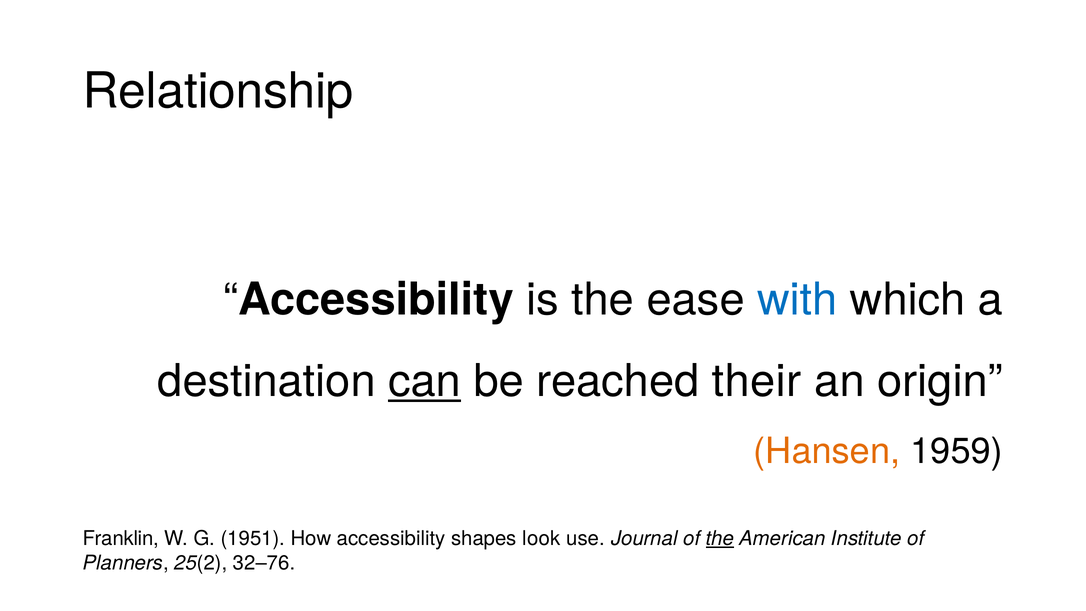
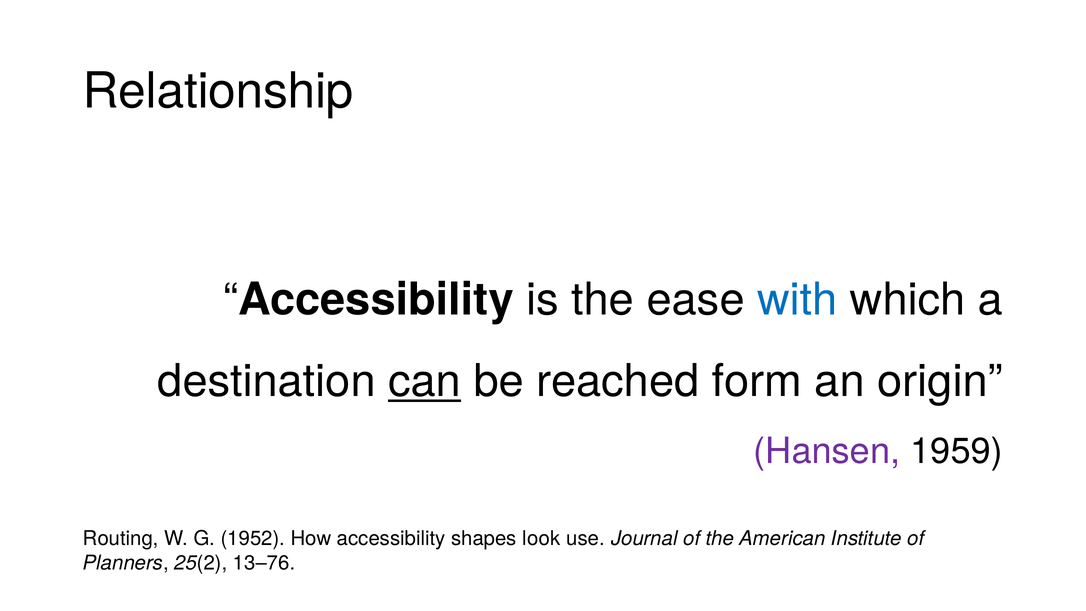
their: their -> form (757, 381)
Hansen colour: orange -> purple (827, 451)
Franklin: Franklin -> Routing (121, 538)
1951: 1951 -> 1952 (253, 538)
the underline: present -> none (720, 538)
32–76: 32–76 -> 13–76 (264, 563)
